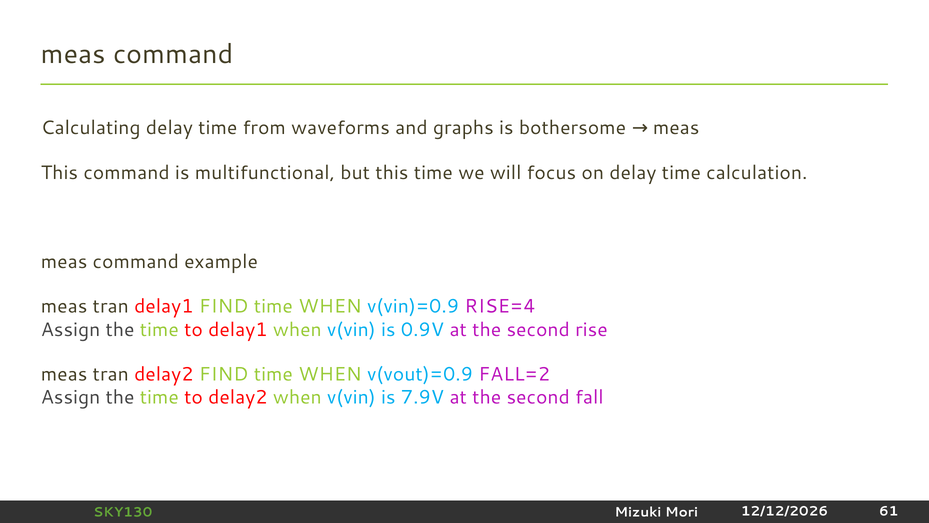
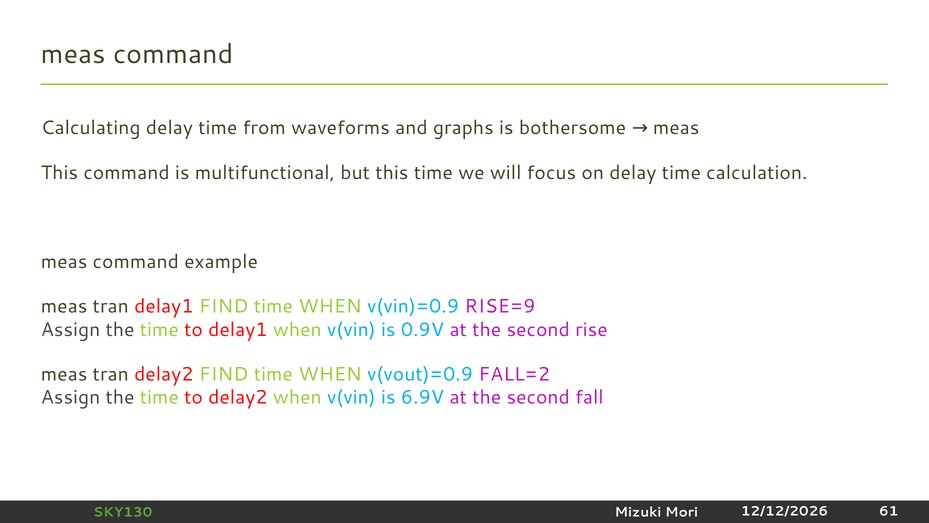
RISE=4: RISE=4 -> RISE=9 (500, 306)
7.9V: 7.9V -> 6.9V (422, 397)
